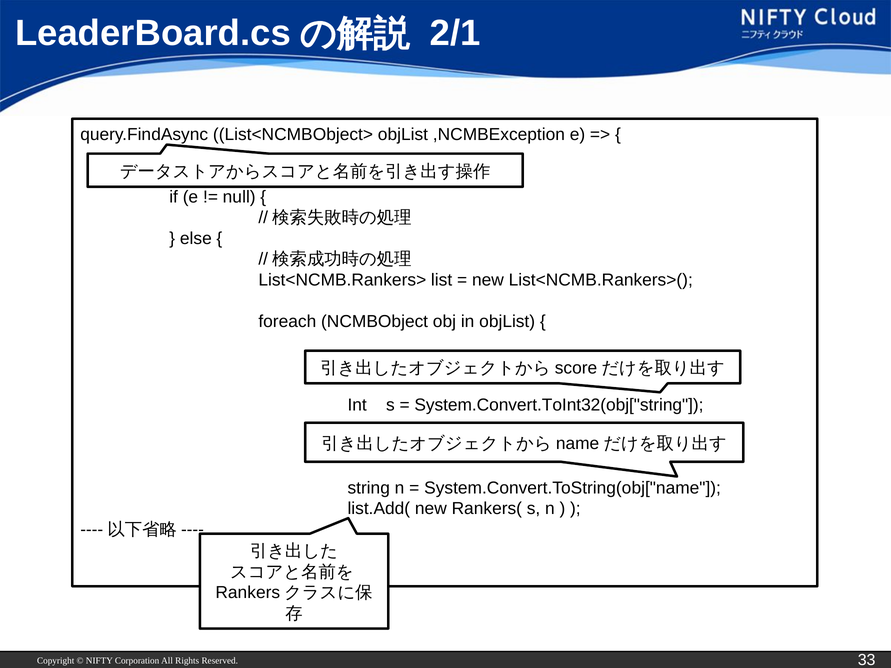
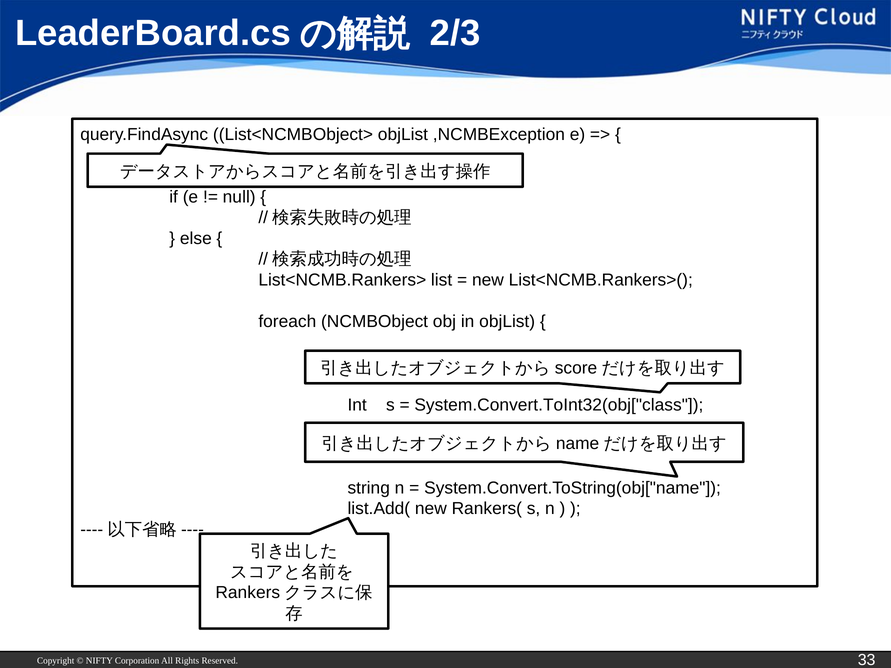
2/1: 2/1 -> 2/3 (455, 33)
System.Convert.ToInt32(obj["string: System.Convert.ToInt32(obj["string -> System.Convert.ToInt32(obj["class (559, 405)
